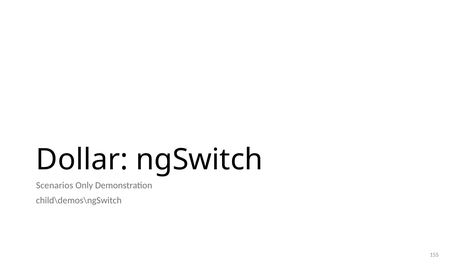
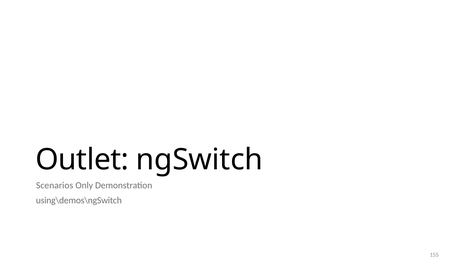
Dollar: Dollar -> Outlet (82, 160)
child\demos\ngSwitch: child\demos\ngSwitch -> using\demos\ngSwitch (79, 201)
